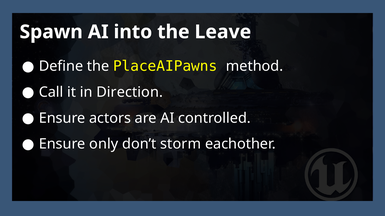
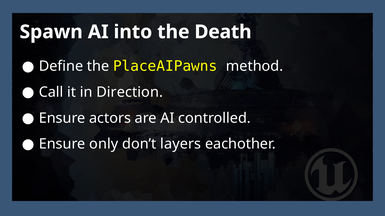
Leave: Leave -> Death (223, 32)
storm: storm -> layers (181, 144)
